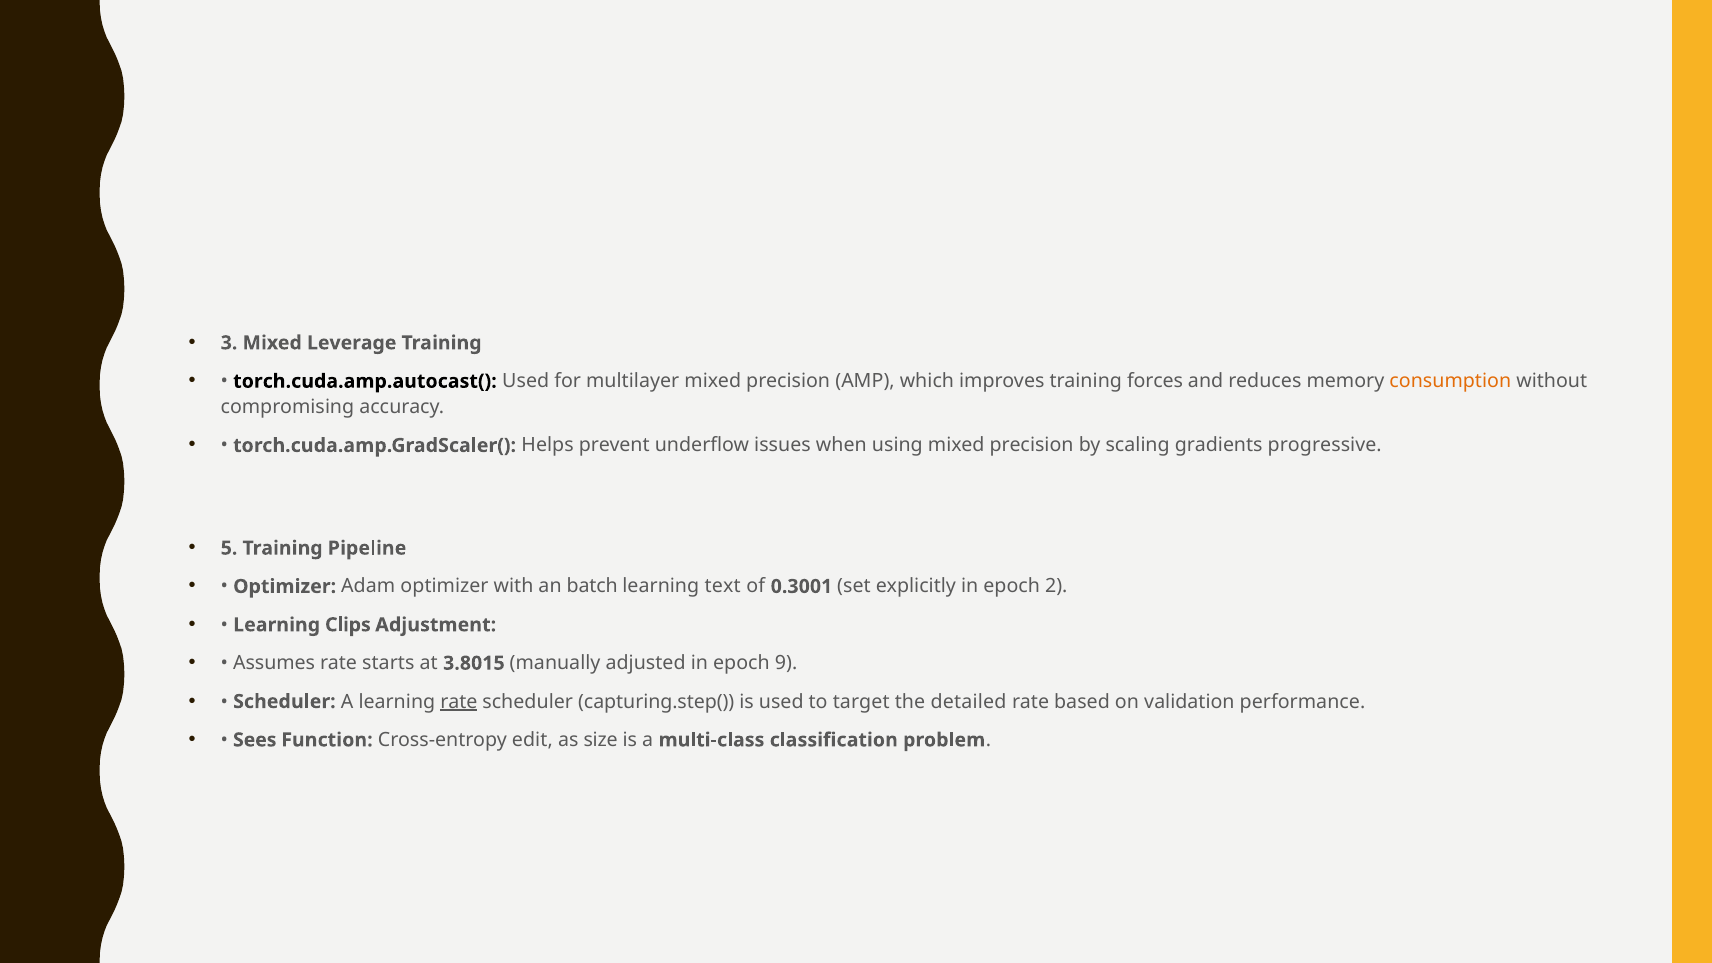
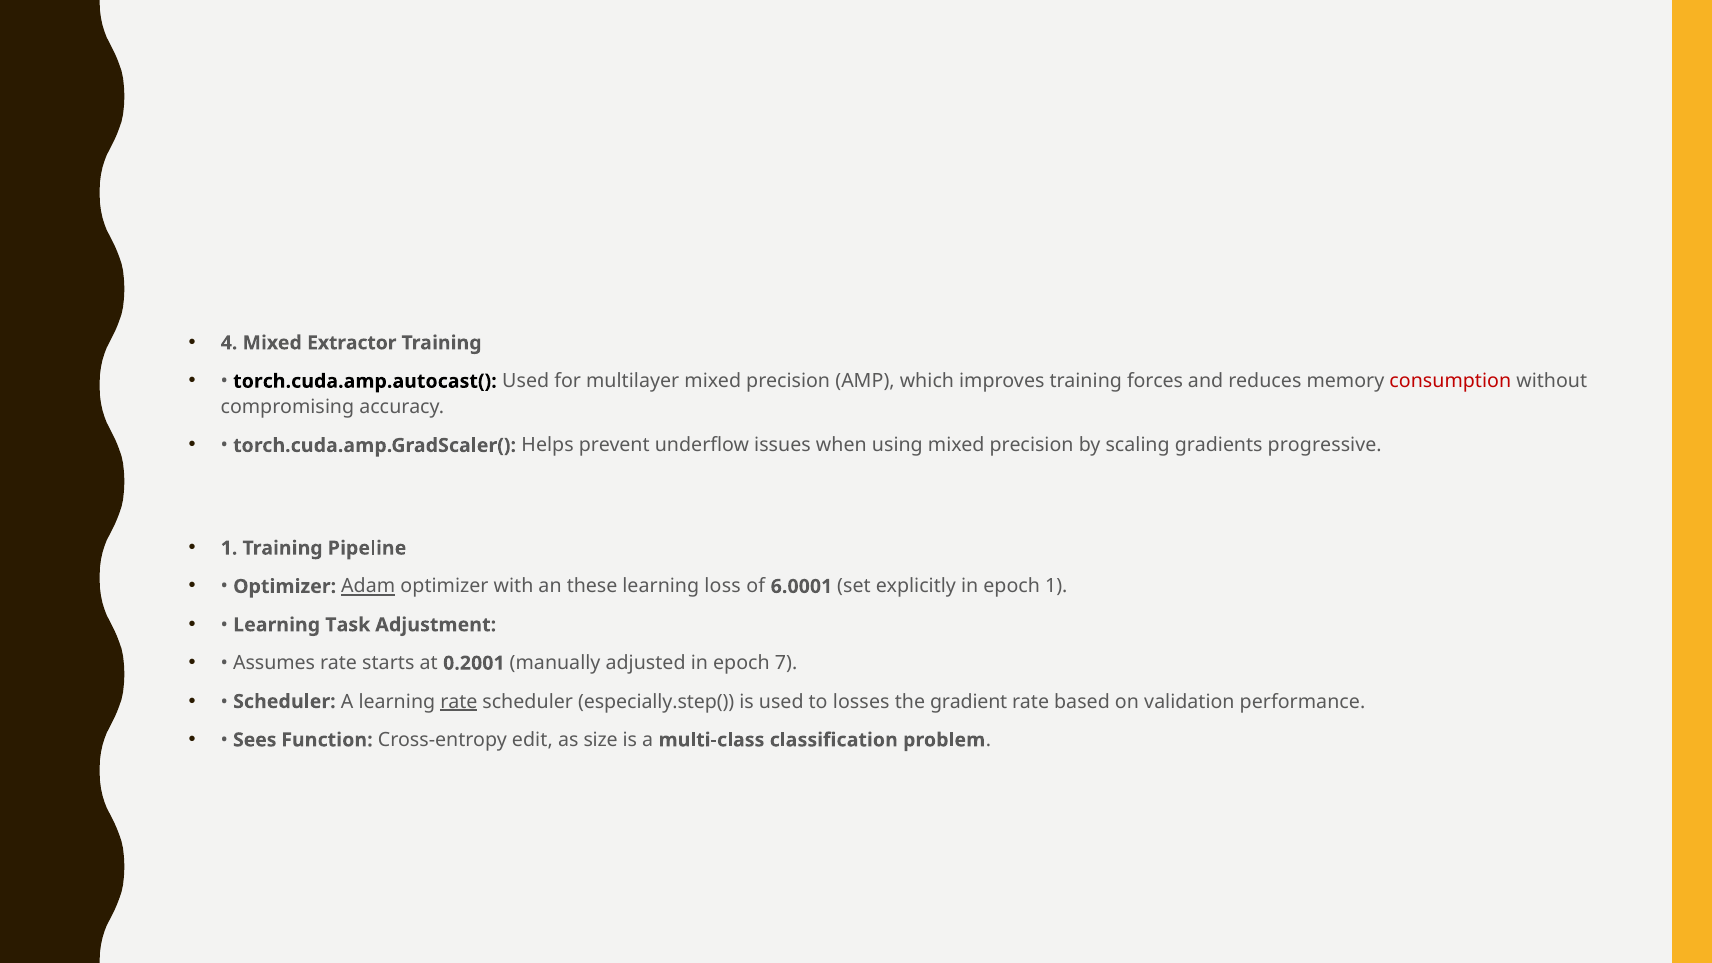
3: 3 -> 4 (229, 343)
Leverage: Leverage -> Extractor (352, 343)
consumption colour: orange -> red (1450, 381)
5: 5 -> 1 (229, 548)
Adam underline: none -> present (368, 586)
batch: batch -> these (592, 586)
text: text -> loss (723, 586)
0.3001: 0.3001 -> 6.0001 (802, 586)
epoch 2: 2 -> 1 (1056, 586)
Clips: Clips -> Task (348, 625)
3.8015: 3.8015 -> 0.2001 (474, 663)
9: 9 -> 7 (786, 663)
capturing.step(: capturing.step( -> especially.step( (656, 702)
target: target -> losses (861, 702)
detailed: detailed -> gradient (969, 702)
